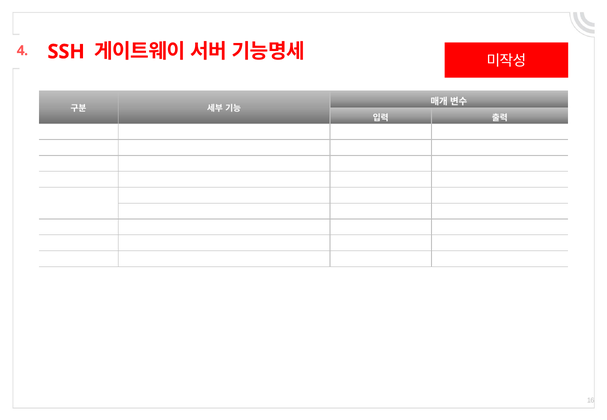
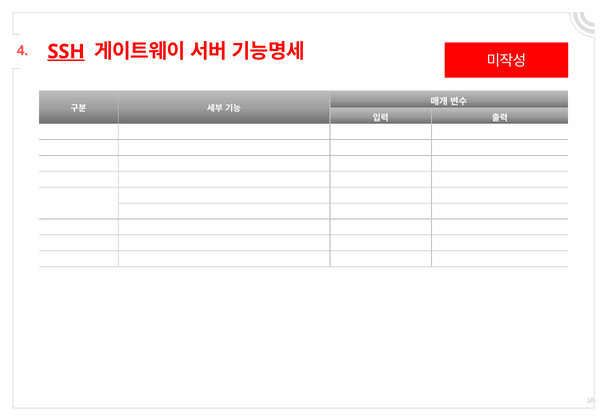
SSH underline: none -> present (66, 52)
